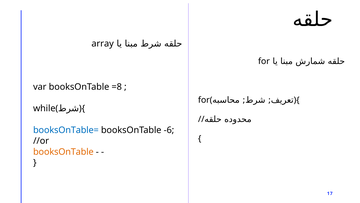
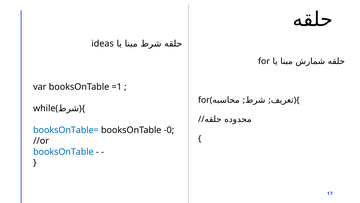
array: array -> ideas (103, 43)
=8: =8 -> =1 (117, 87)
-6: -6 -> -0 (169, 130)
booksOnTable colour: orange -> blue (63, 151)
